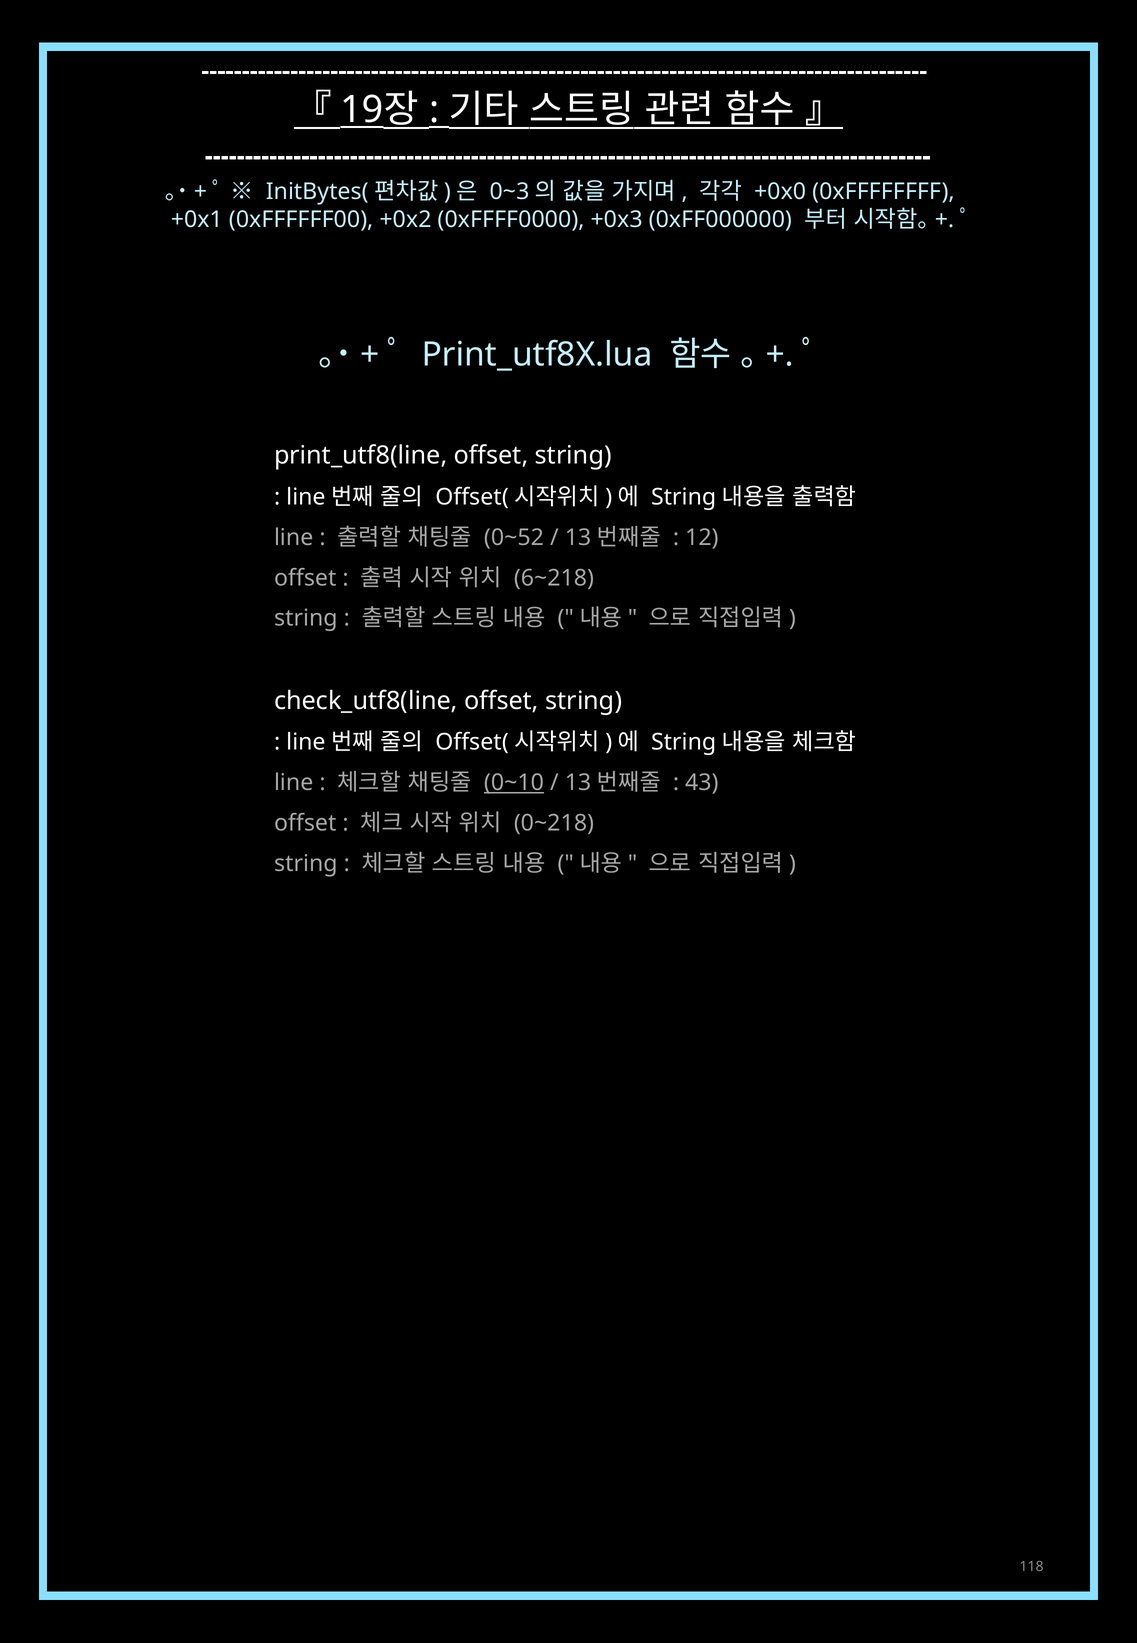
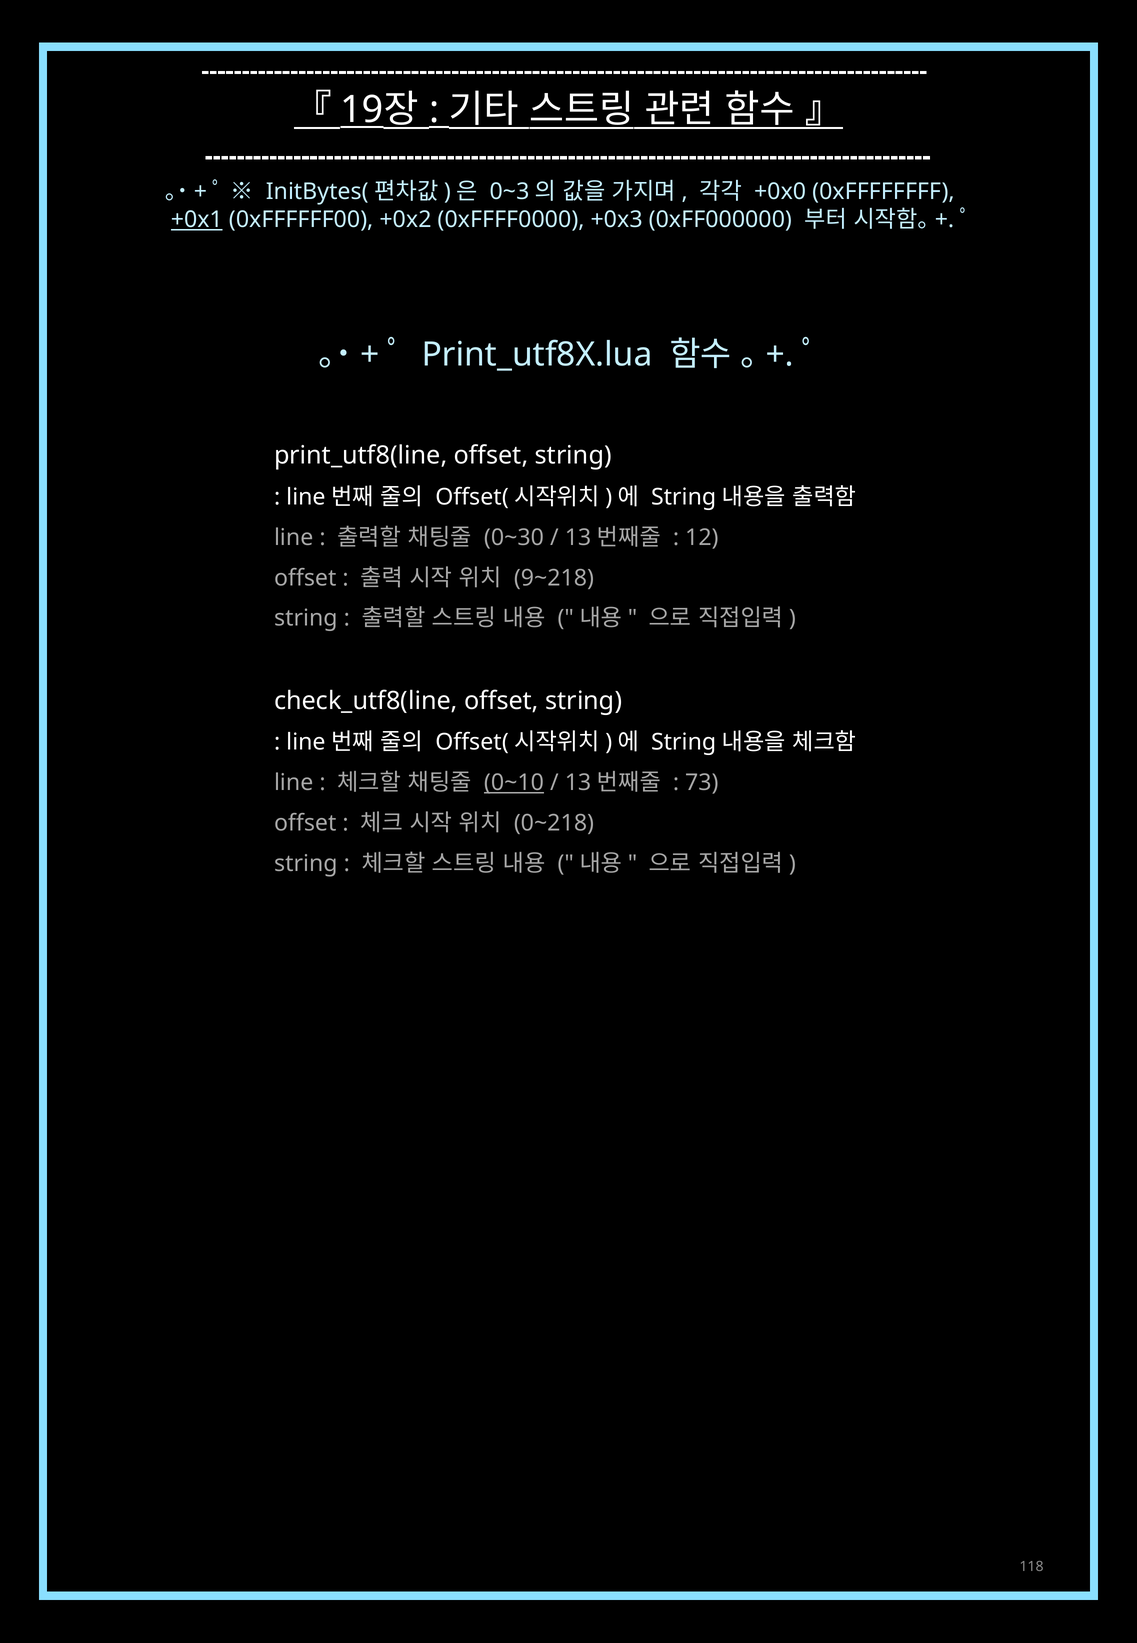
+0x1 underline: none -> present (197, 220)
0~52: 0~52 -> 0~30 (514, 537)
6~218: 6~218 -> 9~218 (554, 578)
43: 43 -> 73 (702, 782)
